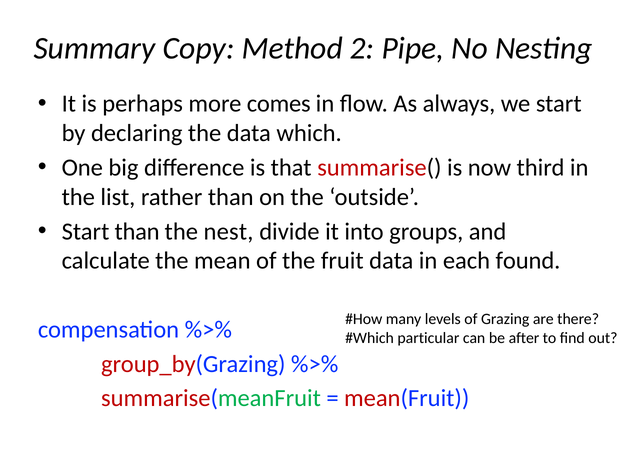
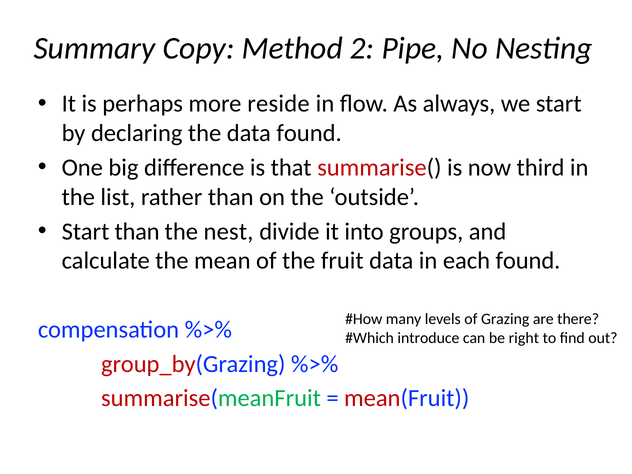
comes: comes -> reside (278, 104)
data which: which -> found (309, 133)
particular: particular -> introduce (428, 338)
after: after -> right (524, 338)
